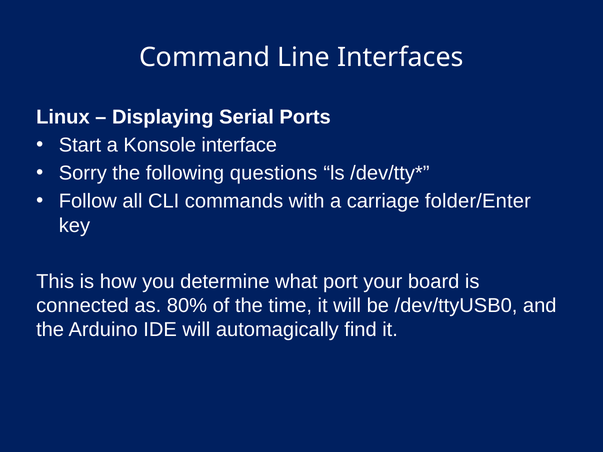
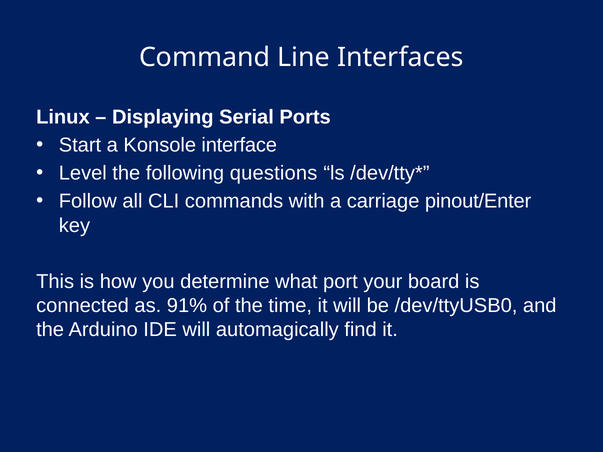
Sorry: Sorry -> Level (83, 173)
folder/Enter: folder/Enter -> pinout/Enter (478, 201)
80%: 80% -> 91% (187, 306)
